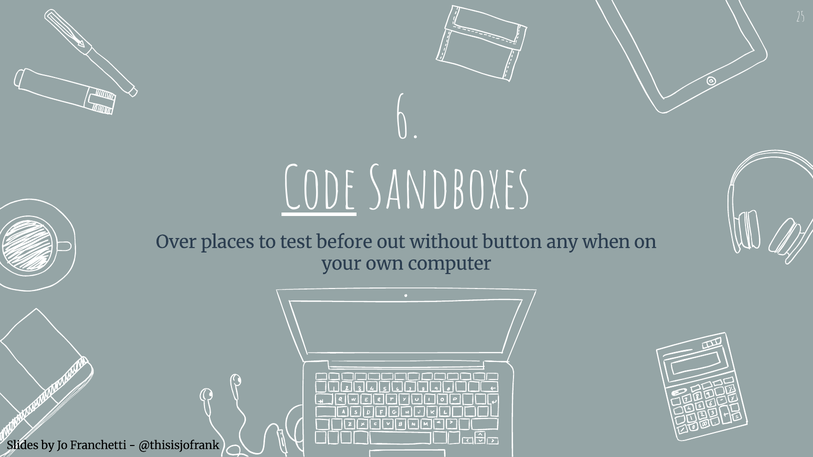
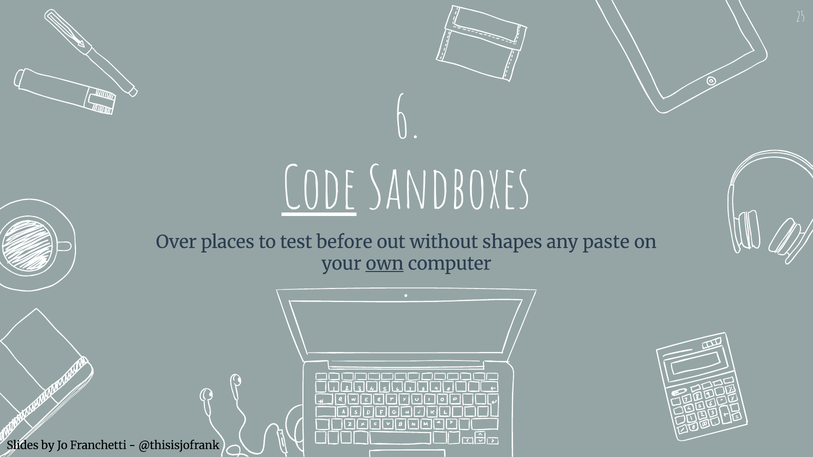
button: button -> shapes (512, 242)
when: when -> paste (606, 242)
own underline: none -> present (385, 264)
